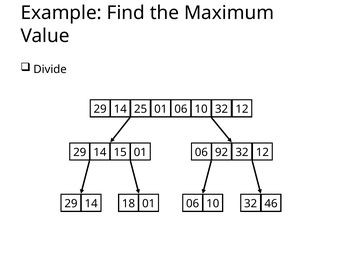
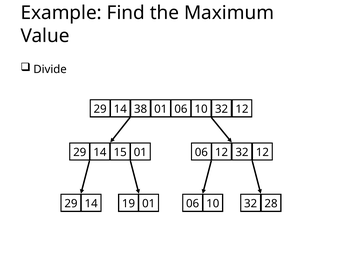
25: 25 -> 38 (141, 109)
06 92: 92 -> 12 (222, 152)
18: 18 -> 19 (129, 203)
46: 46 -> 28 (271, 203)
